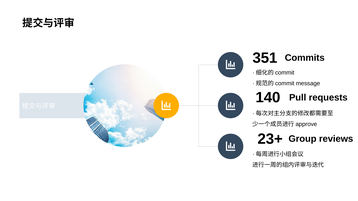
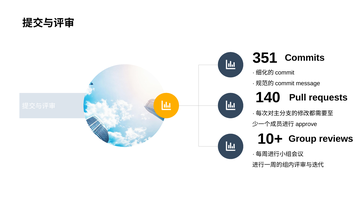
23+: 23+ -> 10+ (270, 139)
